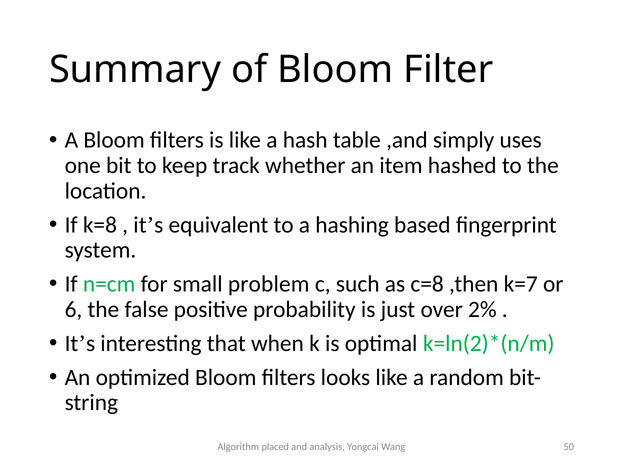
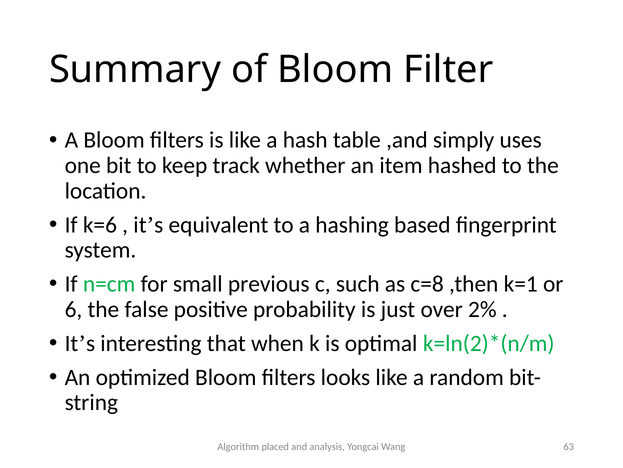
k=8: k=8 -> k=6 (100, 224)
problem: problem -> previous (269, 284)
k=7: k=7 -> k=1 (521, 284)
50: 50 -> 63 (569, 446)
